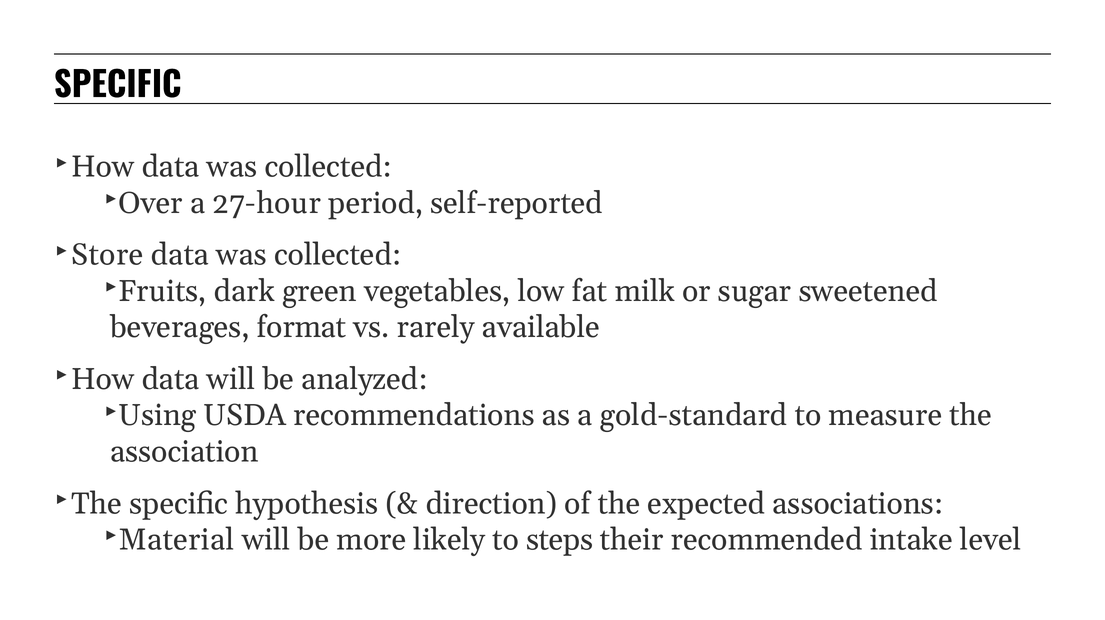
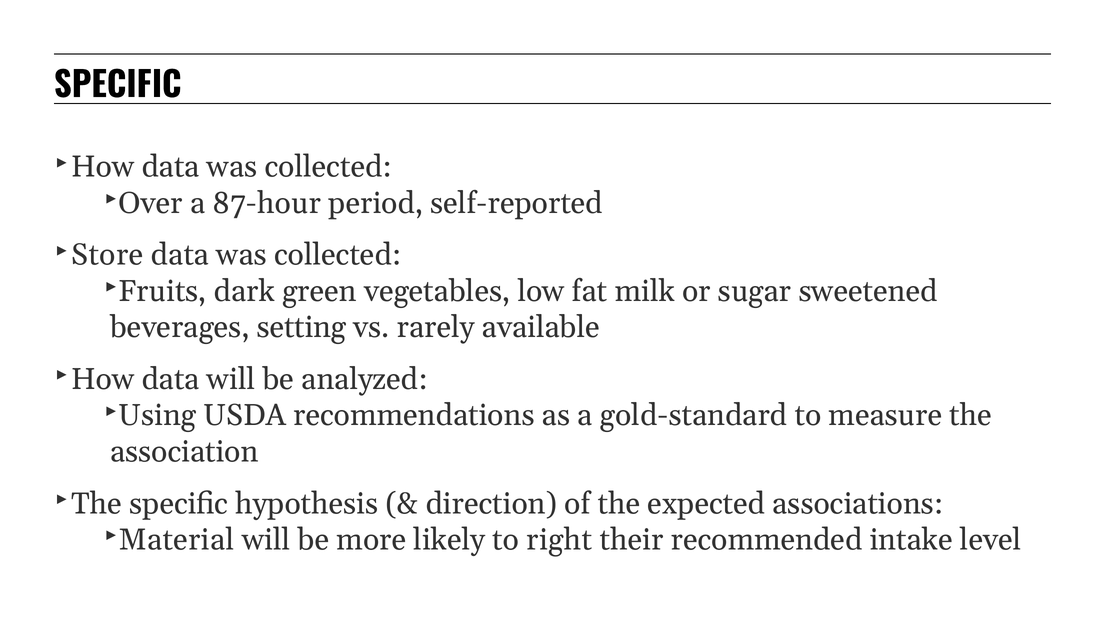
27-hour: 27-hour -> 87-hour (267, 203)
format: format -> setting (302, 328)
steps: steps -> right (559, 540)
